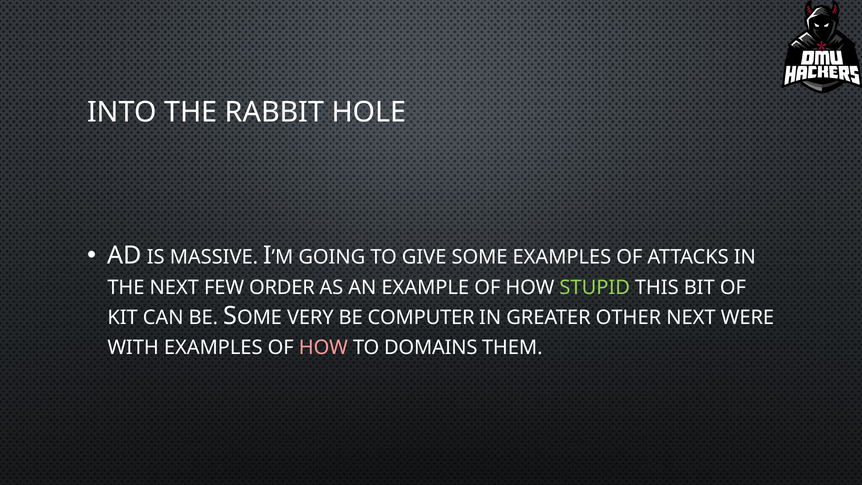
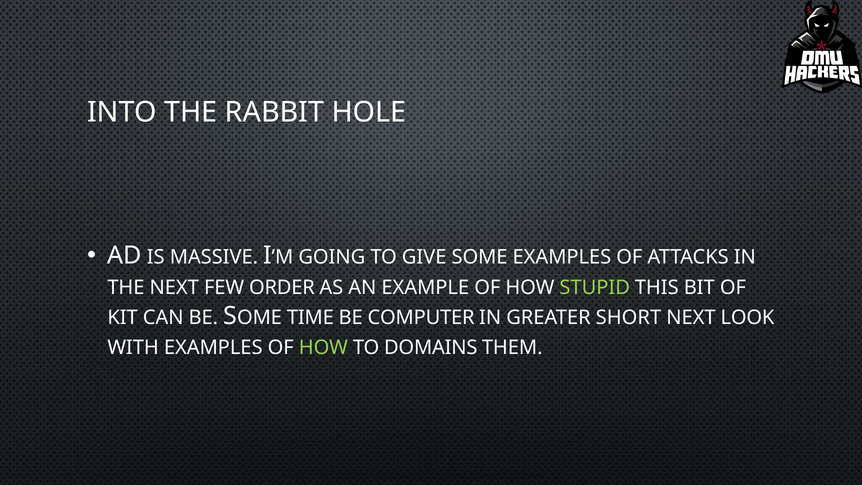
VERY: VERY -> TIME (310, 317)
OTHER: OTHER -> SHORT (628, 317)
WERE: WERE -> LOOK (748, 317)
HOW colour: pink -> light green (323, 348)
